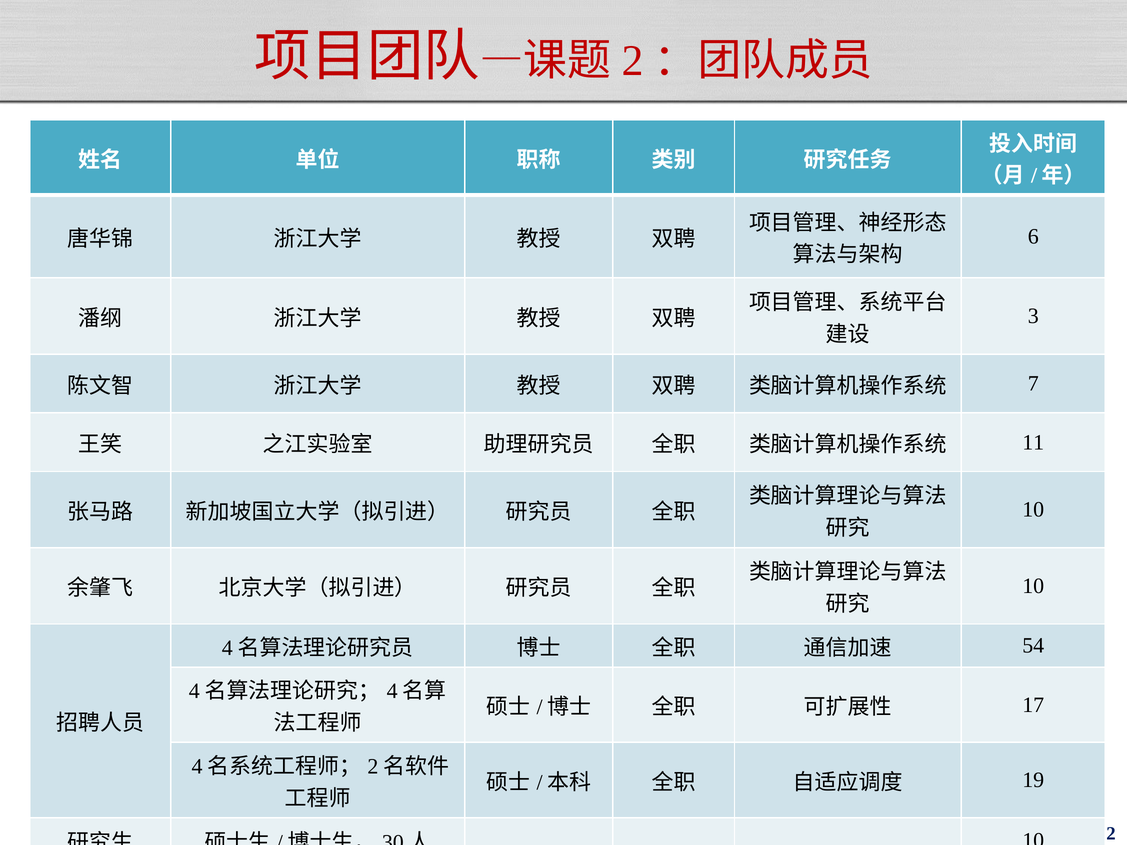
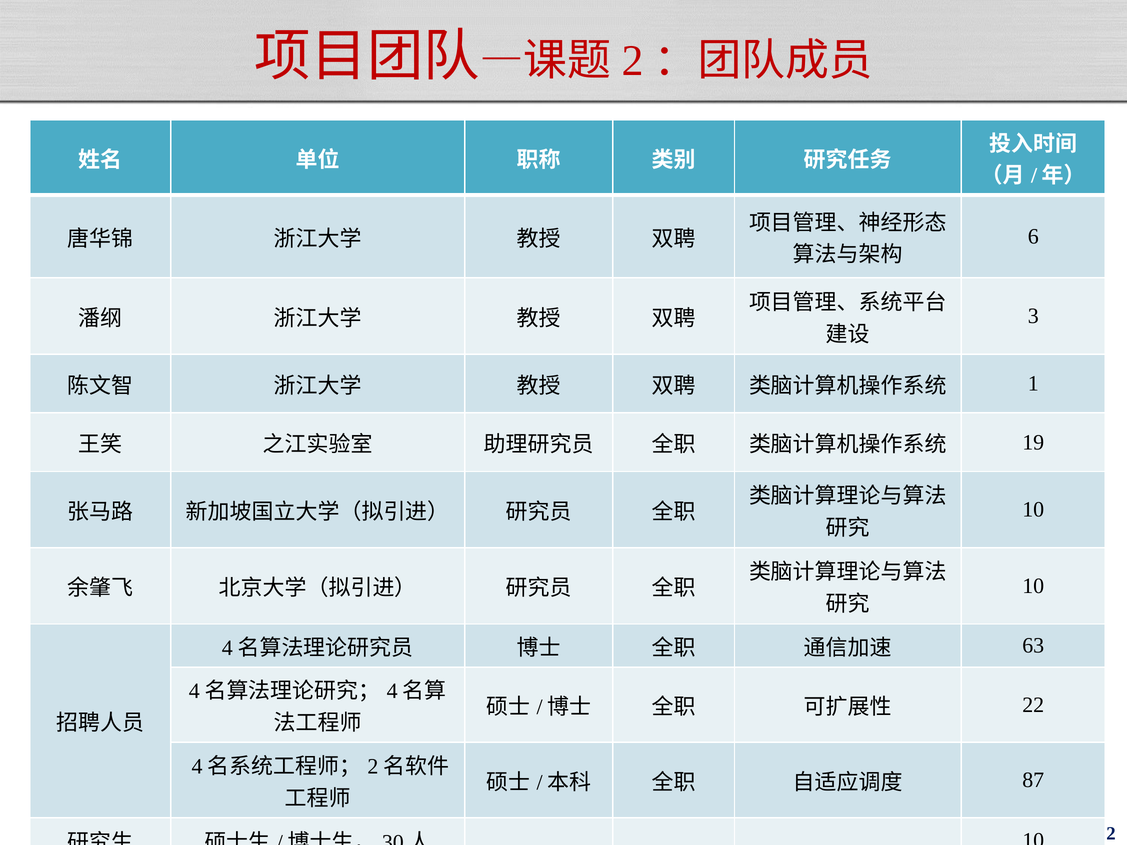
7: 7 -> 1 (1033, 384)
11: 11 -> 19 (1033, 442)
54: 54 -> 63 (1033, 646)
17: 17 -> 22 (1033, 705)
19: 19 -> 87 (1033, 780)
